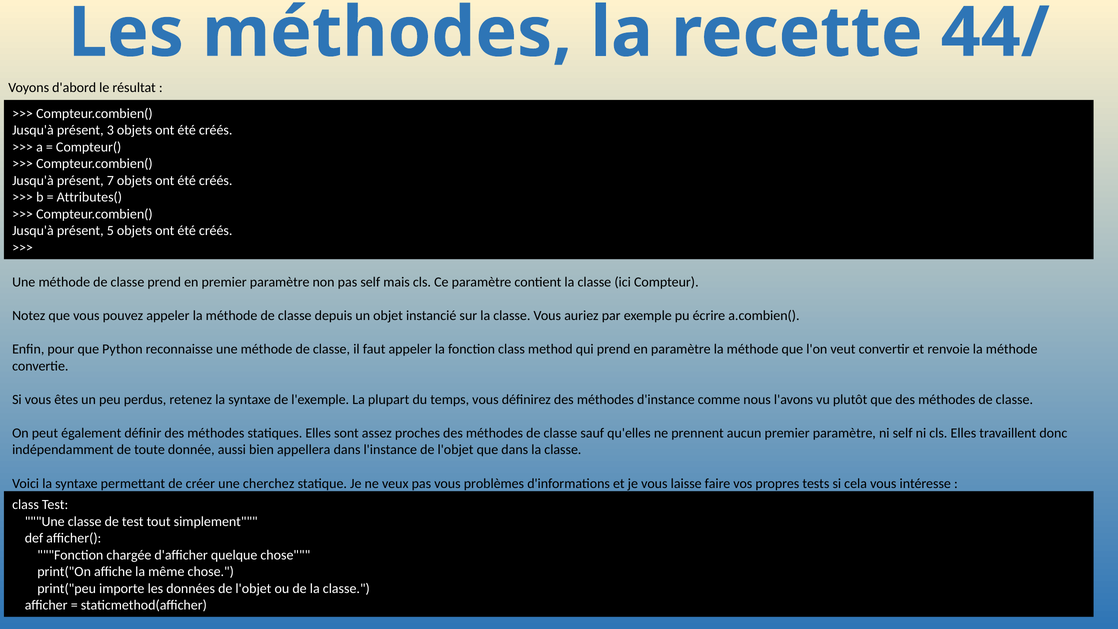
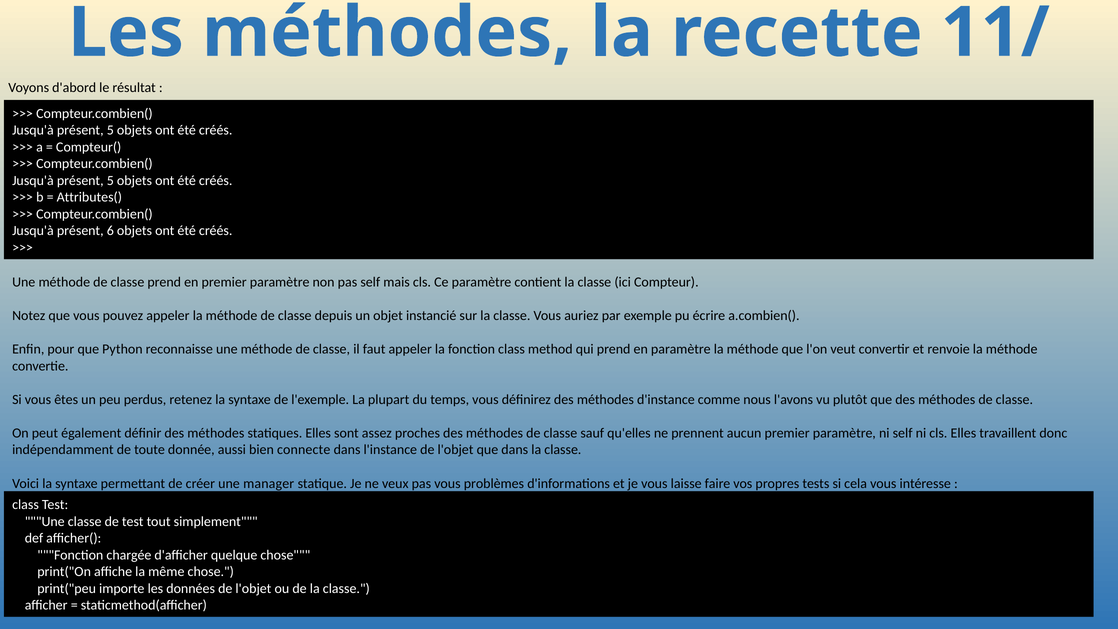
44/: 44/ -> 11/ (995, 33)
3: 3 -> 5 (110, 130)
7: 7 -> 5 (110, 181)
5: 5 -> 6 (110, 231)
appellera: appellera -> connecte (304, 450)
cherchez: cherchez -> manager (269, 483)
